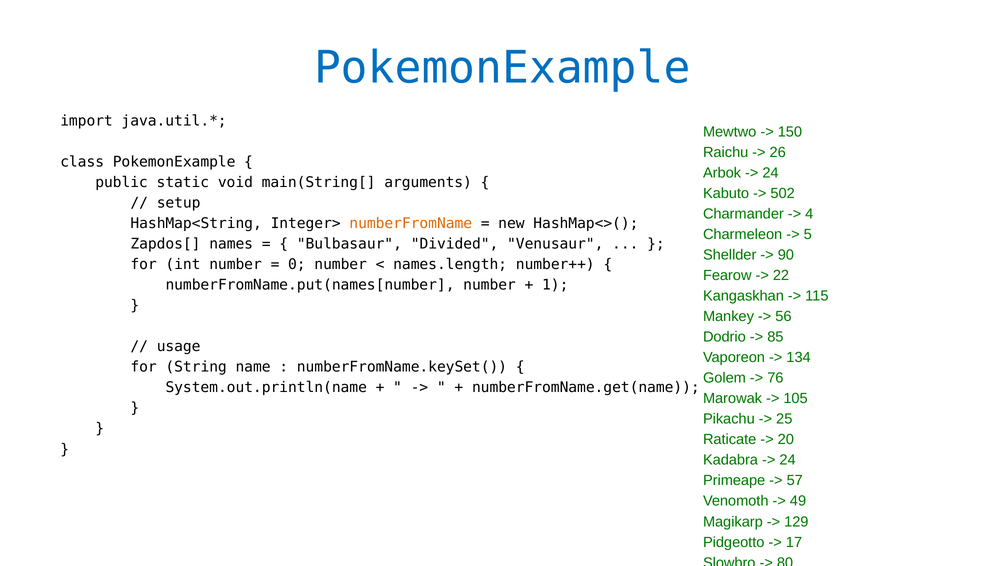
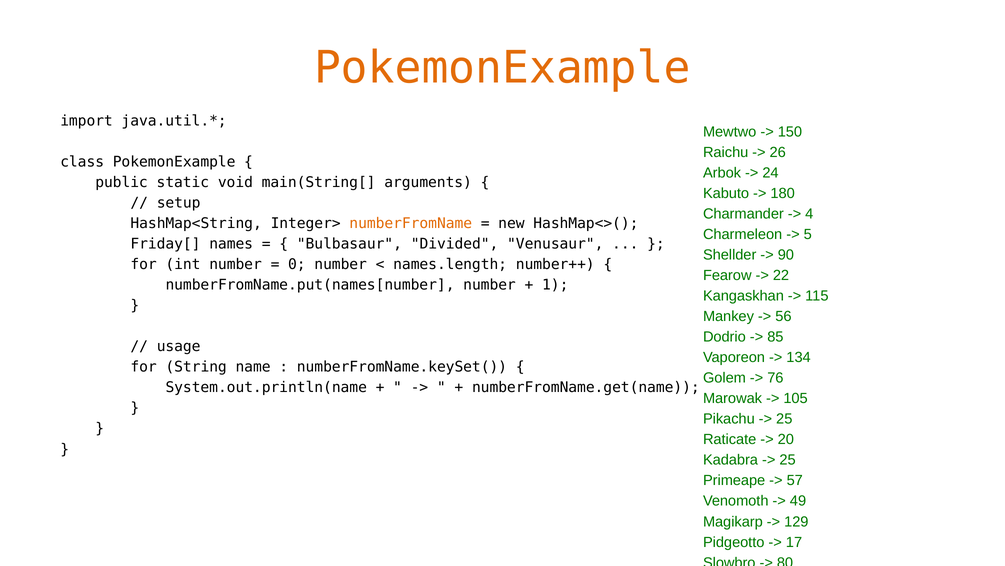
PokemonExample colour: blue -> orange (502, 68)
502: 502 -> 180 (783, 193)
Zapdos[: Zapdos[ -> Friday[ (166, 244)
24: 24 -> 25 (788, 460)
